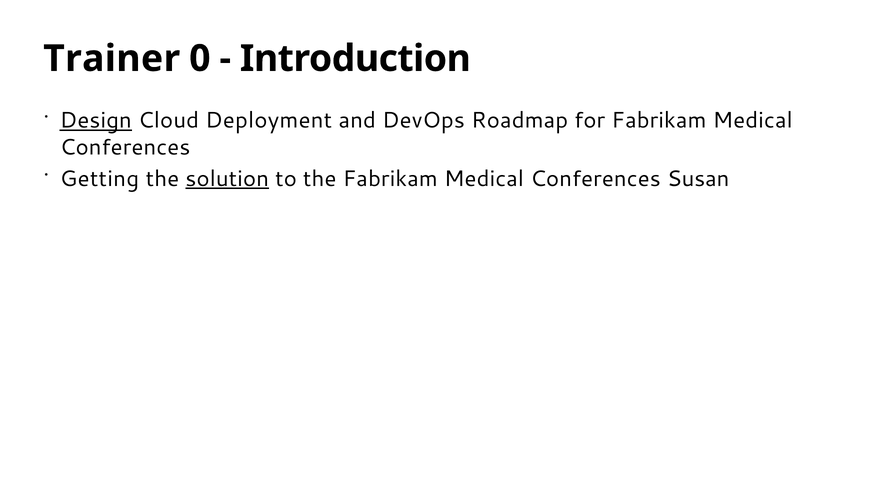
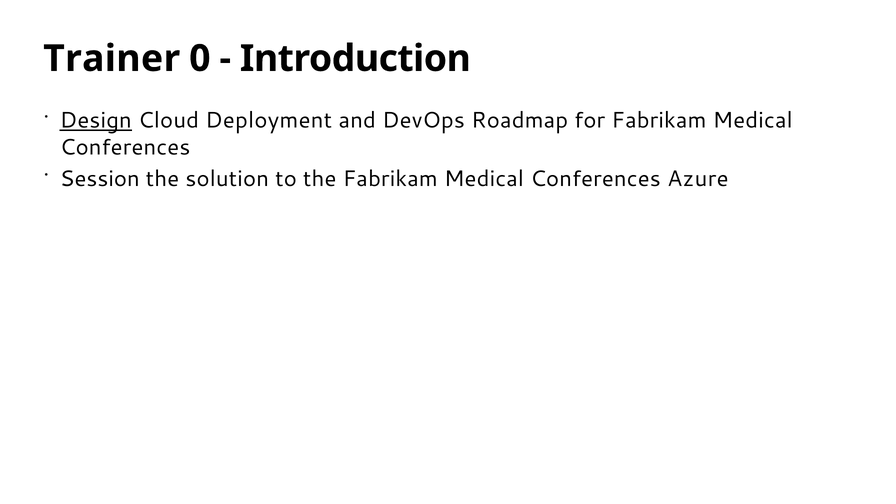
Getting: Getting -> Session (100, 179)
solution underline: present -> none (227, 179)
Susan: Susan -> Azure (698, 179)
